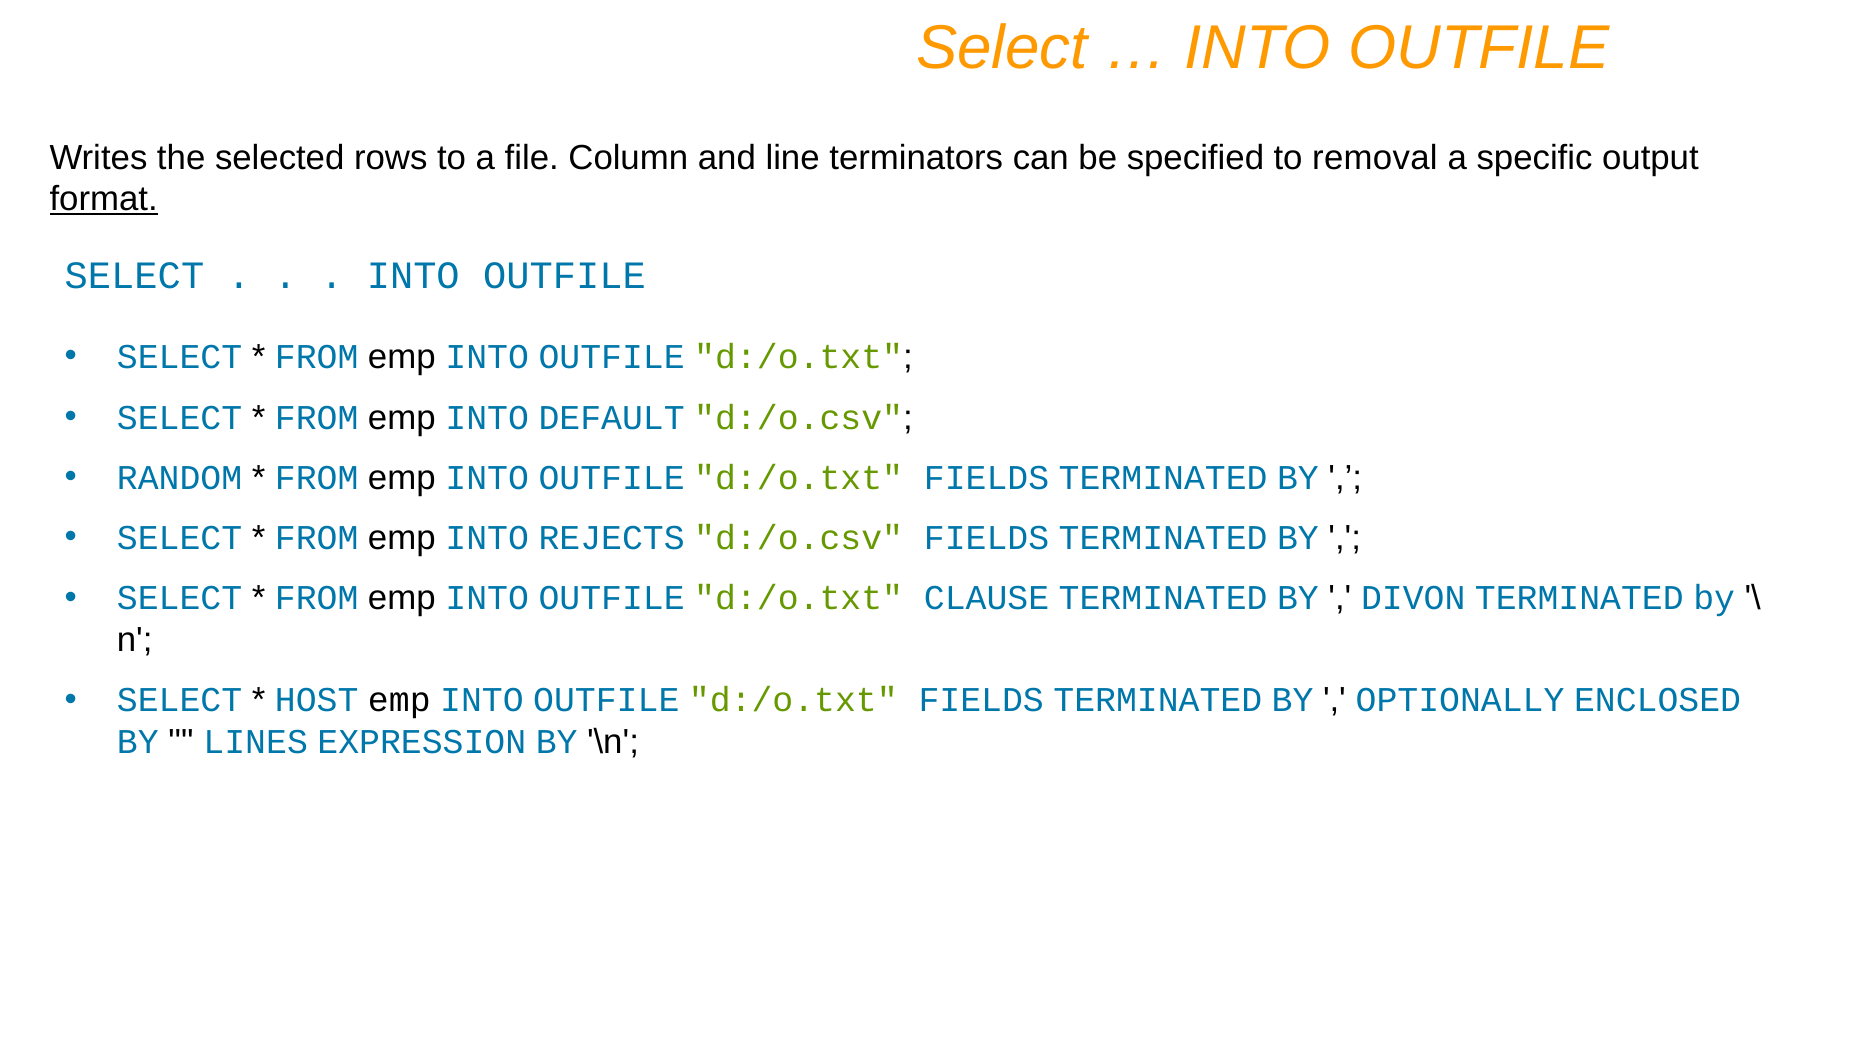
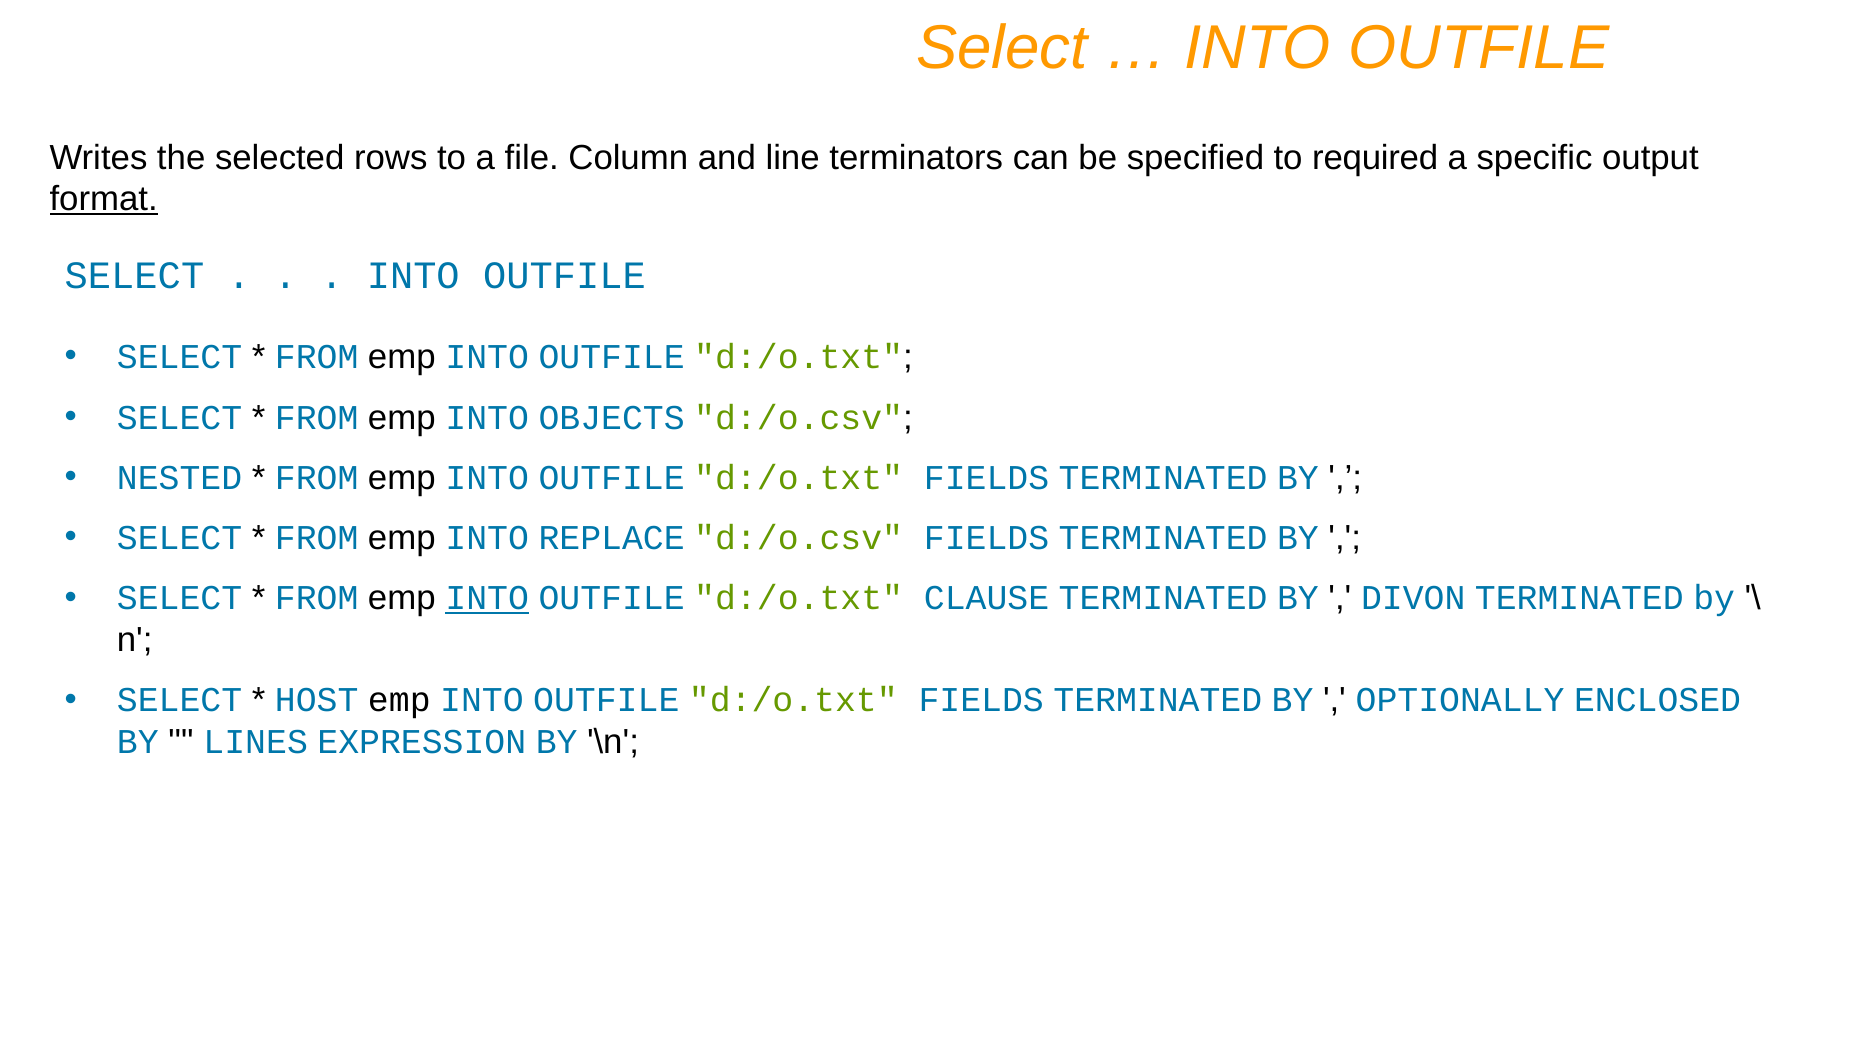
removal: removal -> required (1375, 158)
DEFAULT: DEFAULT -> OBJECTS (612, 418)
RANDOM: RANDOM -> NESTED (180, 478)
REJECTS: REJECTS -> REPLACE (612, 538)
INTO underline: none -> present (487, 598)
